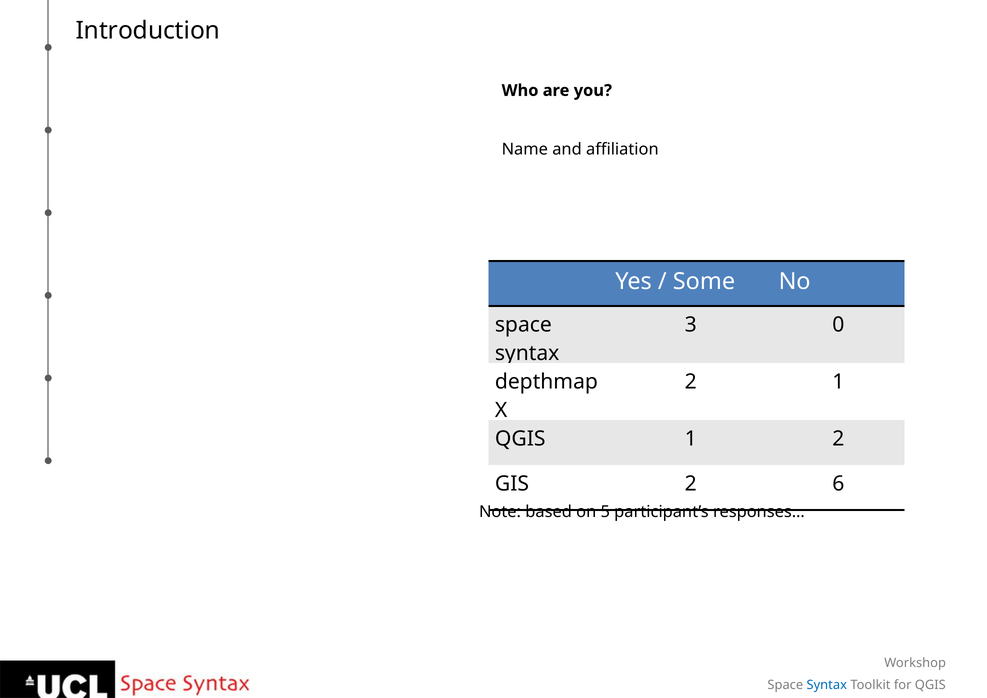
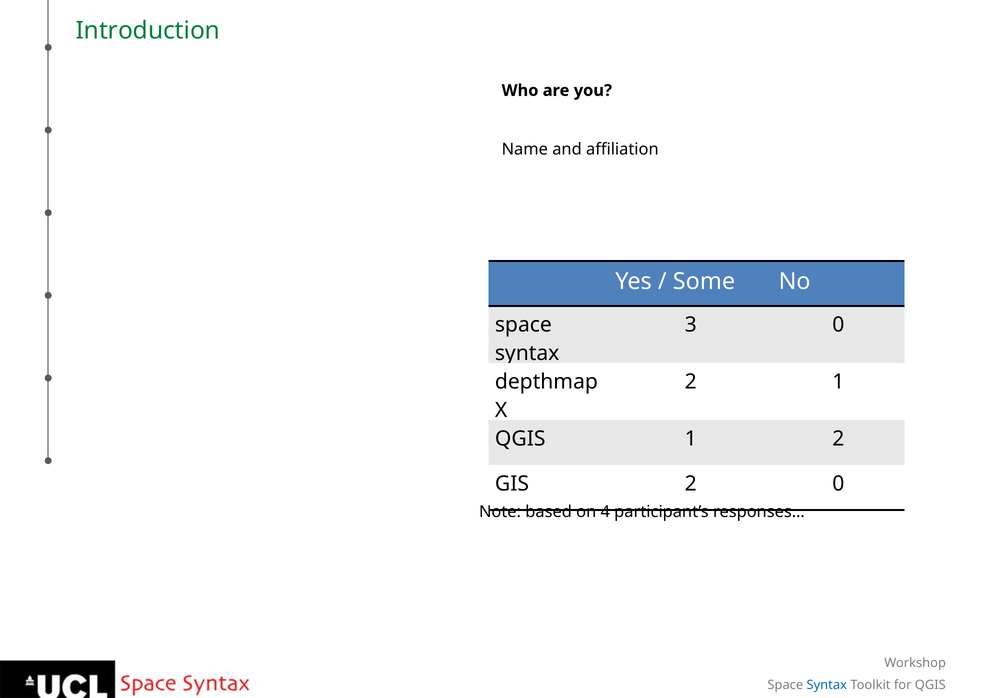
Introduction colour: black -> green (148, 31)
2 6: 6 -> 0 (838, 484)
5: 5 -> 4 (605, 512)
